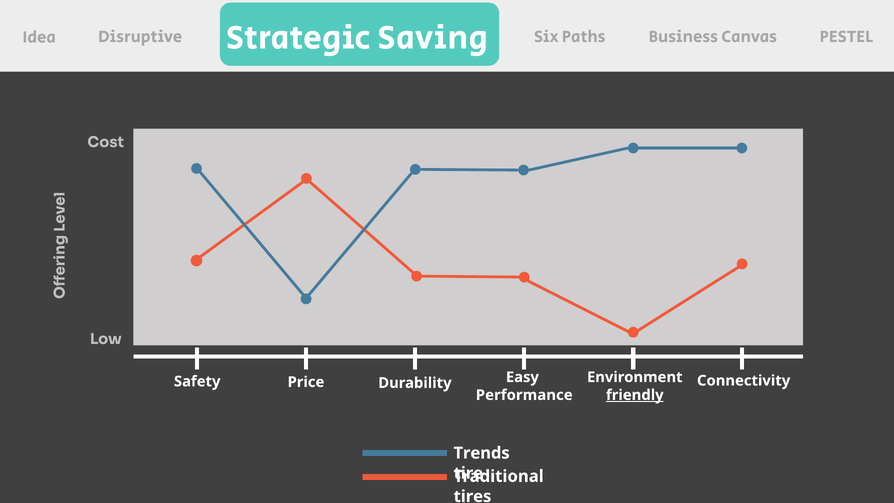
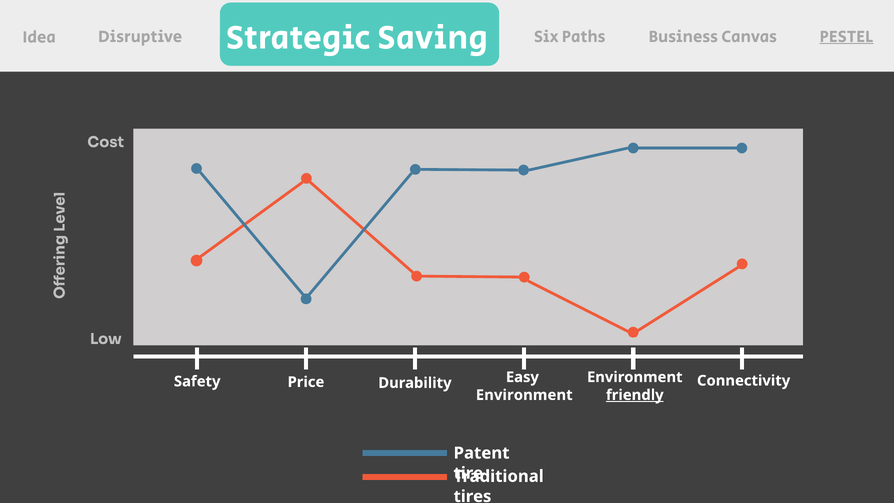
PESTEL underline: none -> present (847, 36)
Performance: Performance -> Environment (524, 395)
Trends: Trends -> Patent (482, 453)
